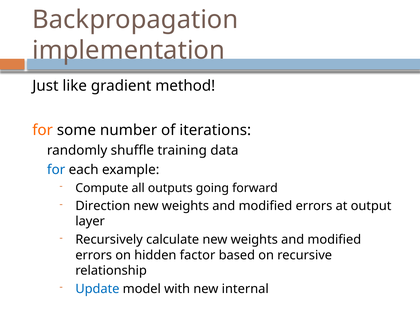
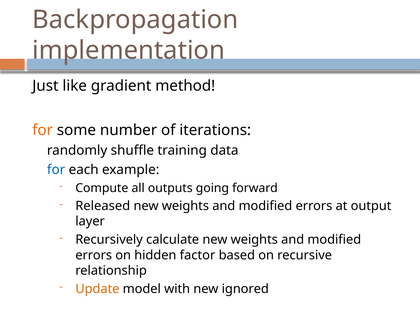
Direction: Direction -> Released (103, 206)
Update colour: blue -> orange (97, 289)
internal: internal -> ignored (245, 289)
